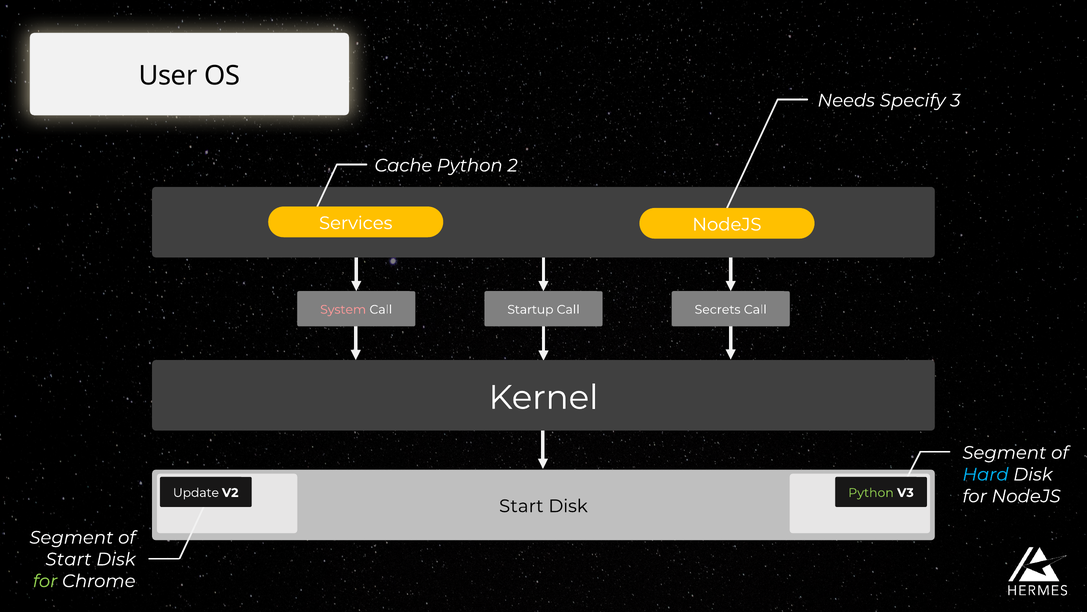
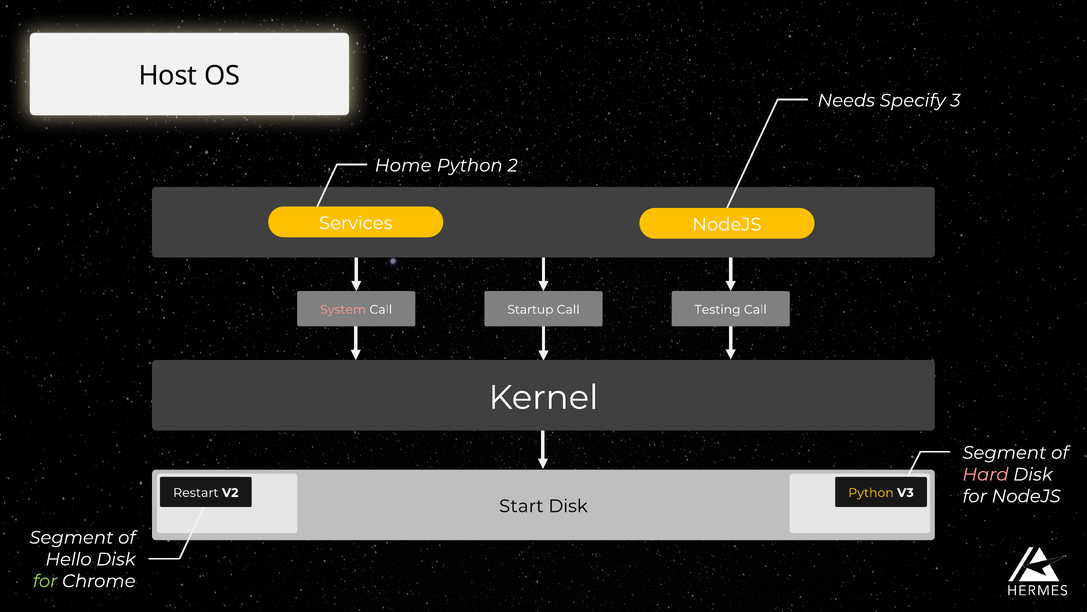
User: User -> Host (168, 76)
Cache: Cache -> Home (403, 165)
Secrets: Secrets -> Testing (718, 309)
Hard colour: light blue -> pink (986, 474)
Update: Update -> Restart (196, 492)
Python colour: light green -> yellow (871, 492)
Start: Start -> Hello (69, 559)
